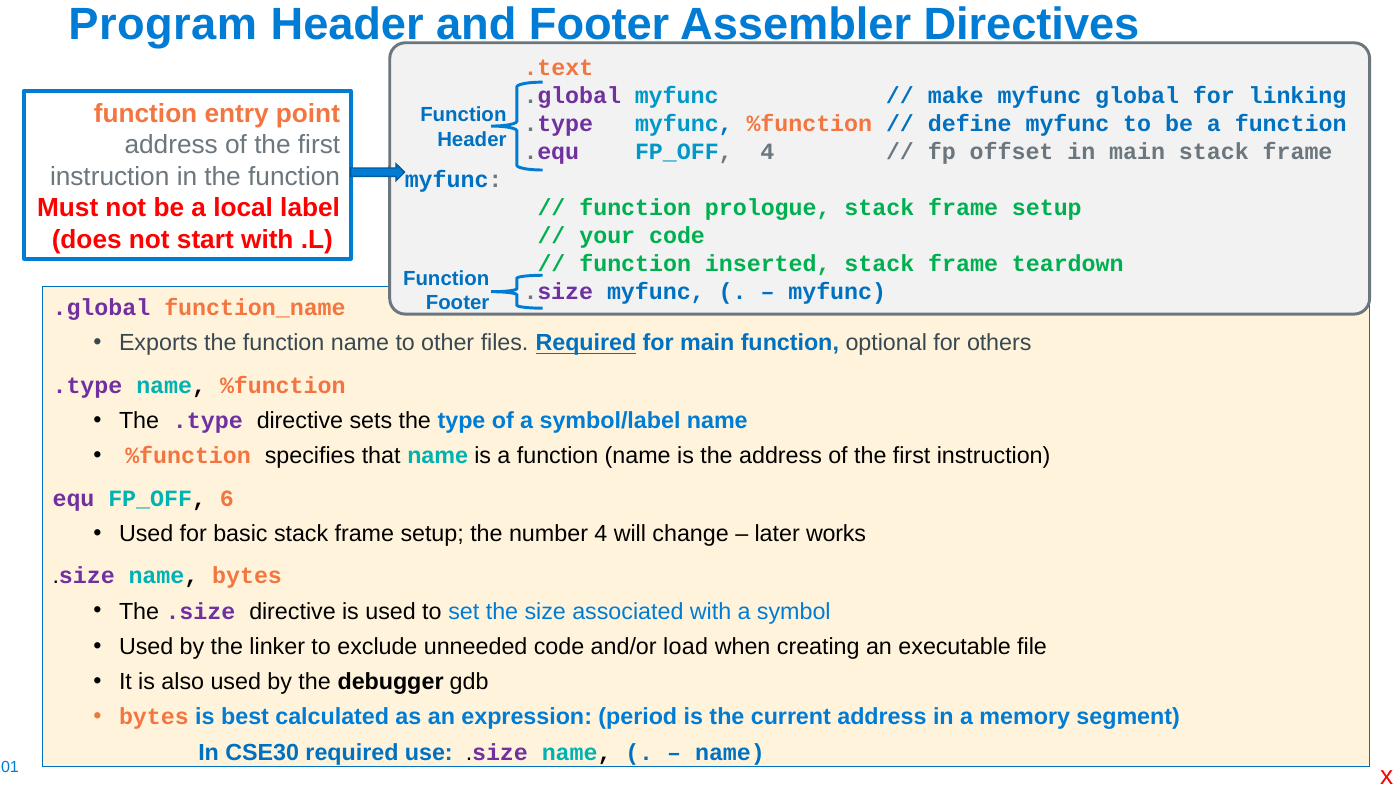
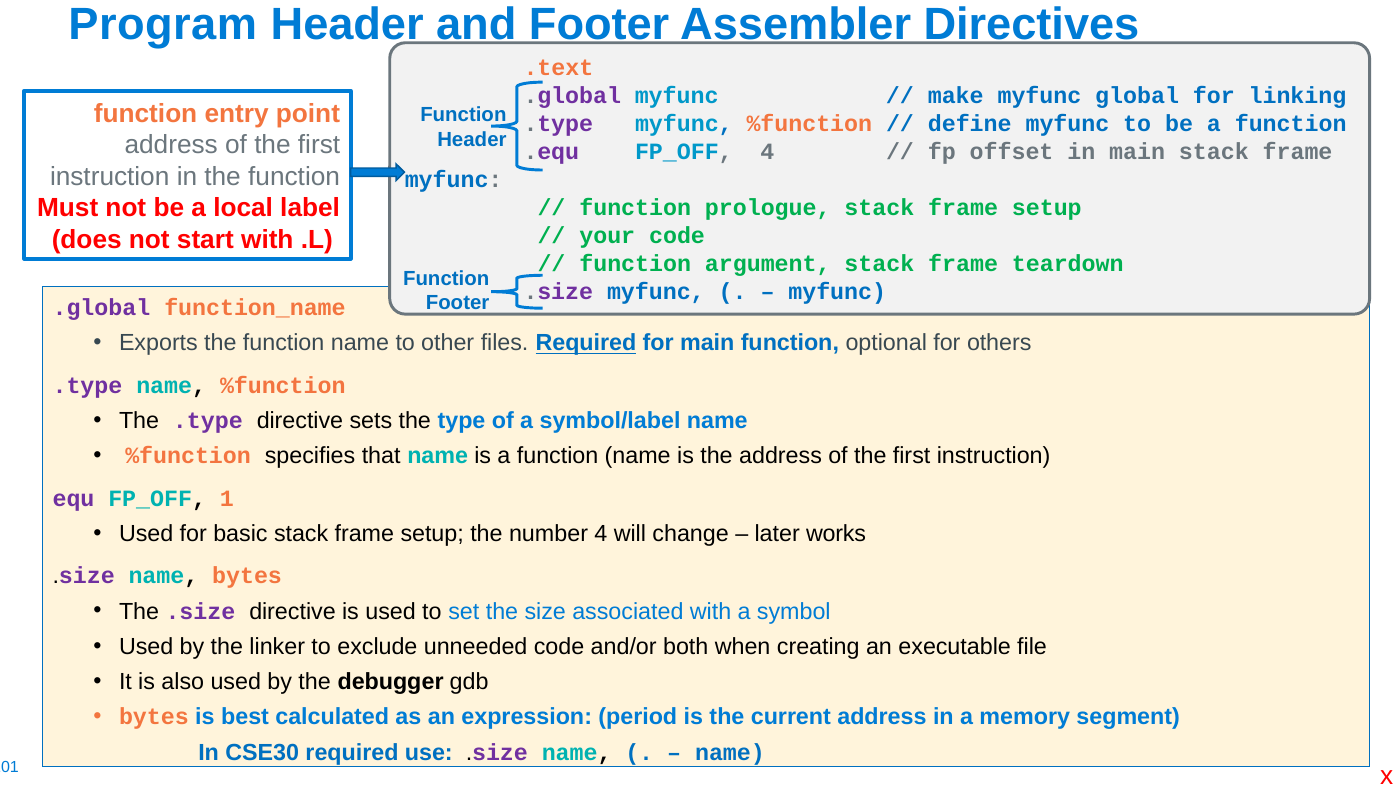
inserted: inserted -> argument (768, 264)
6: 6 -> 1 (227, 499)
load: load -> both (686, 647)
